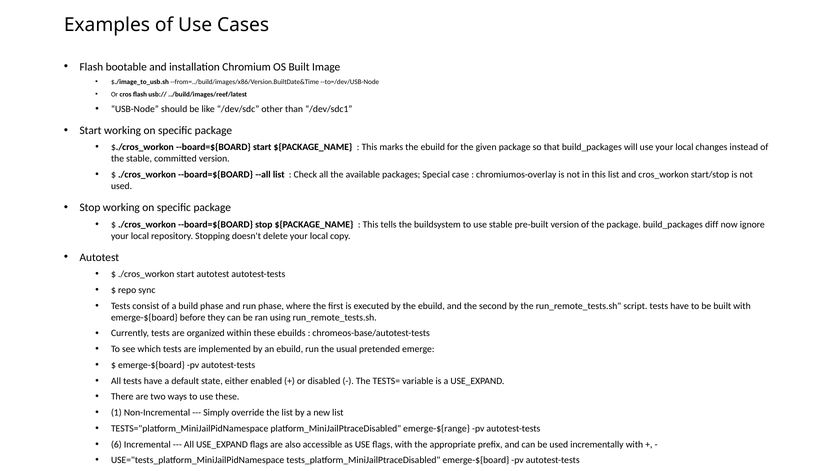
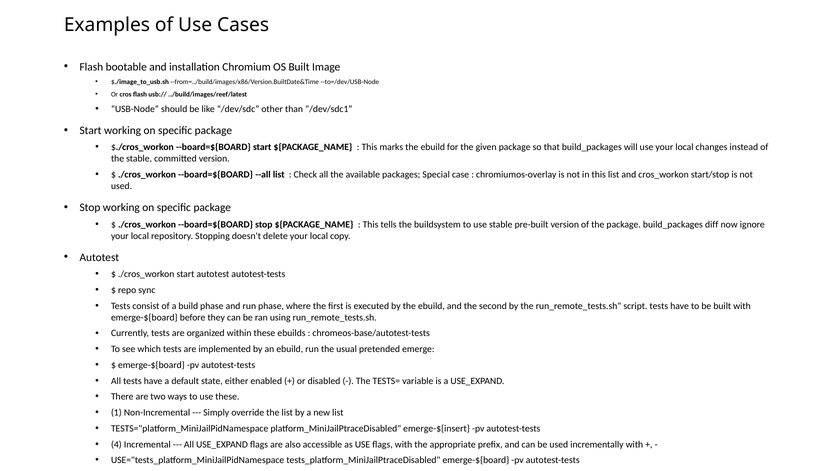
emerge-${range: emerge-${range -> emerge-${insert (437, 429)
6: 6 -> 4 (116, 445)
